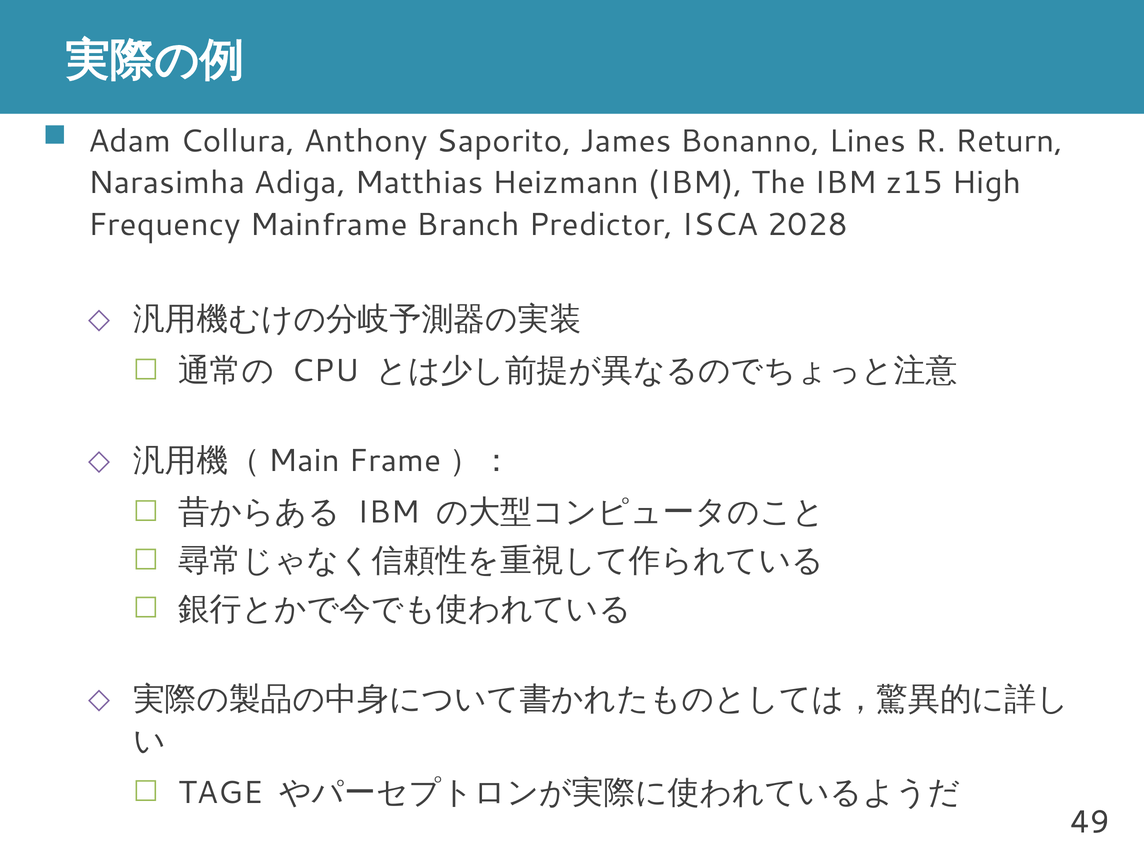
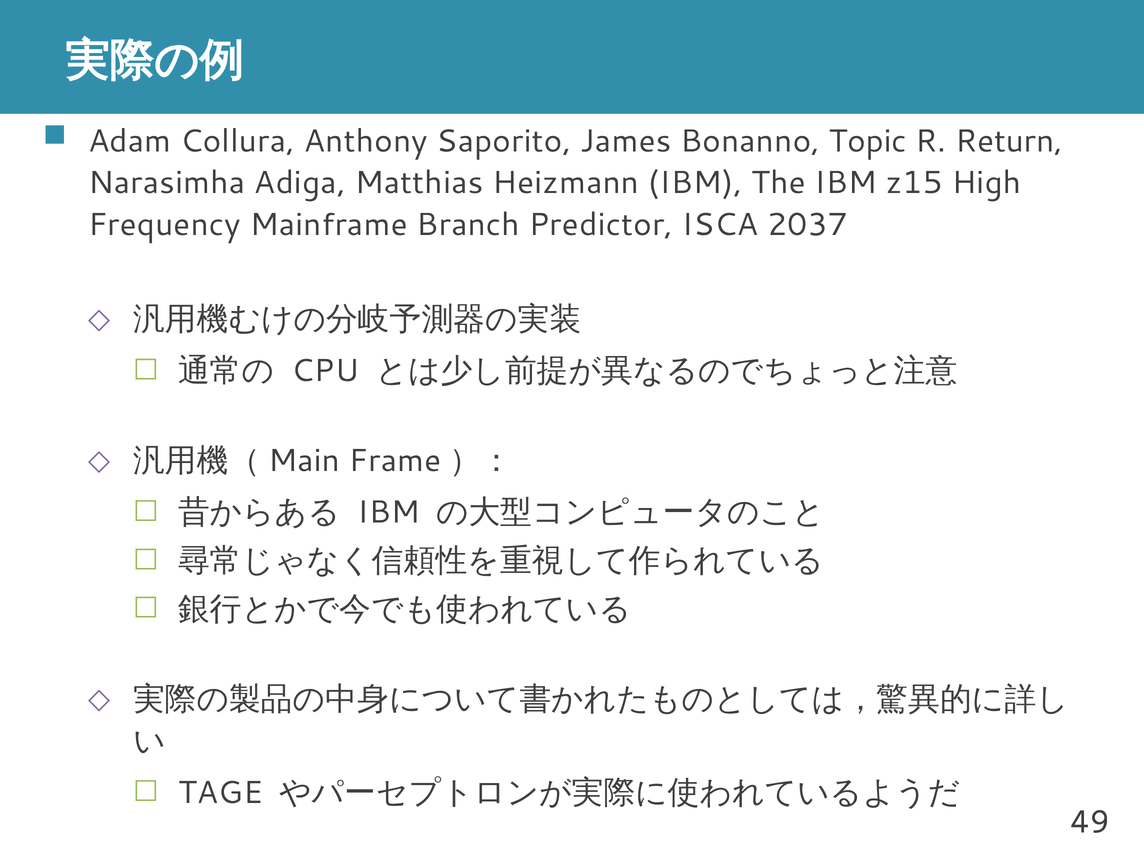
Lines: Lines -> Topic (868, 141)
2028: 2028 -> 2037 (808, 225)
